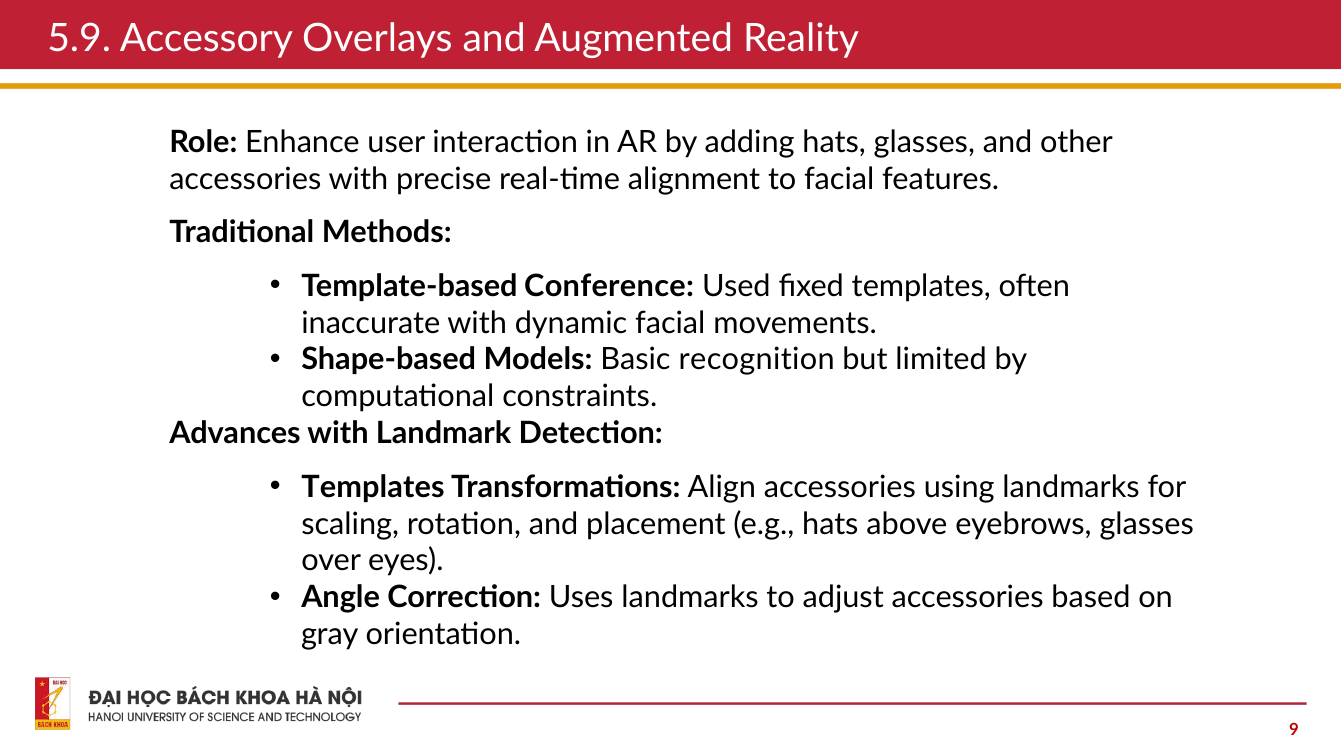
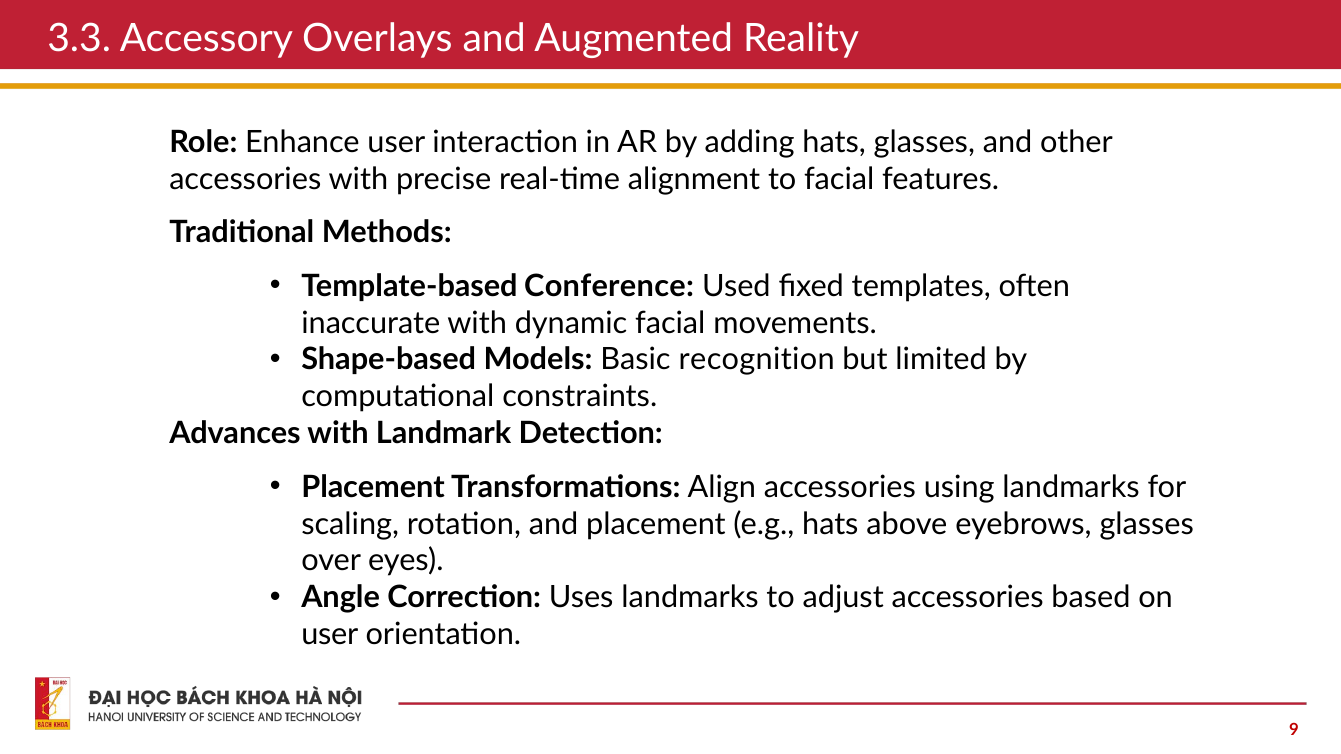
5.9: 5.9 -> 3.3 (79, 38)
Templates: Templates -> Placement (373, 487)
gray: gray -> user (330, 635)
